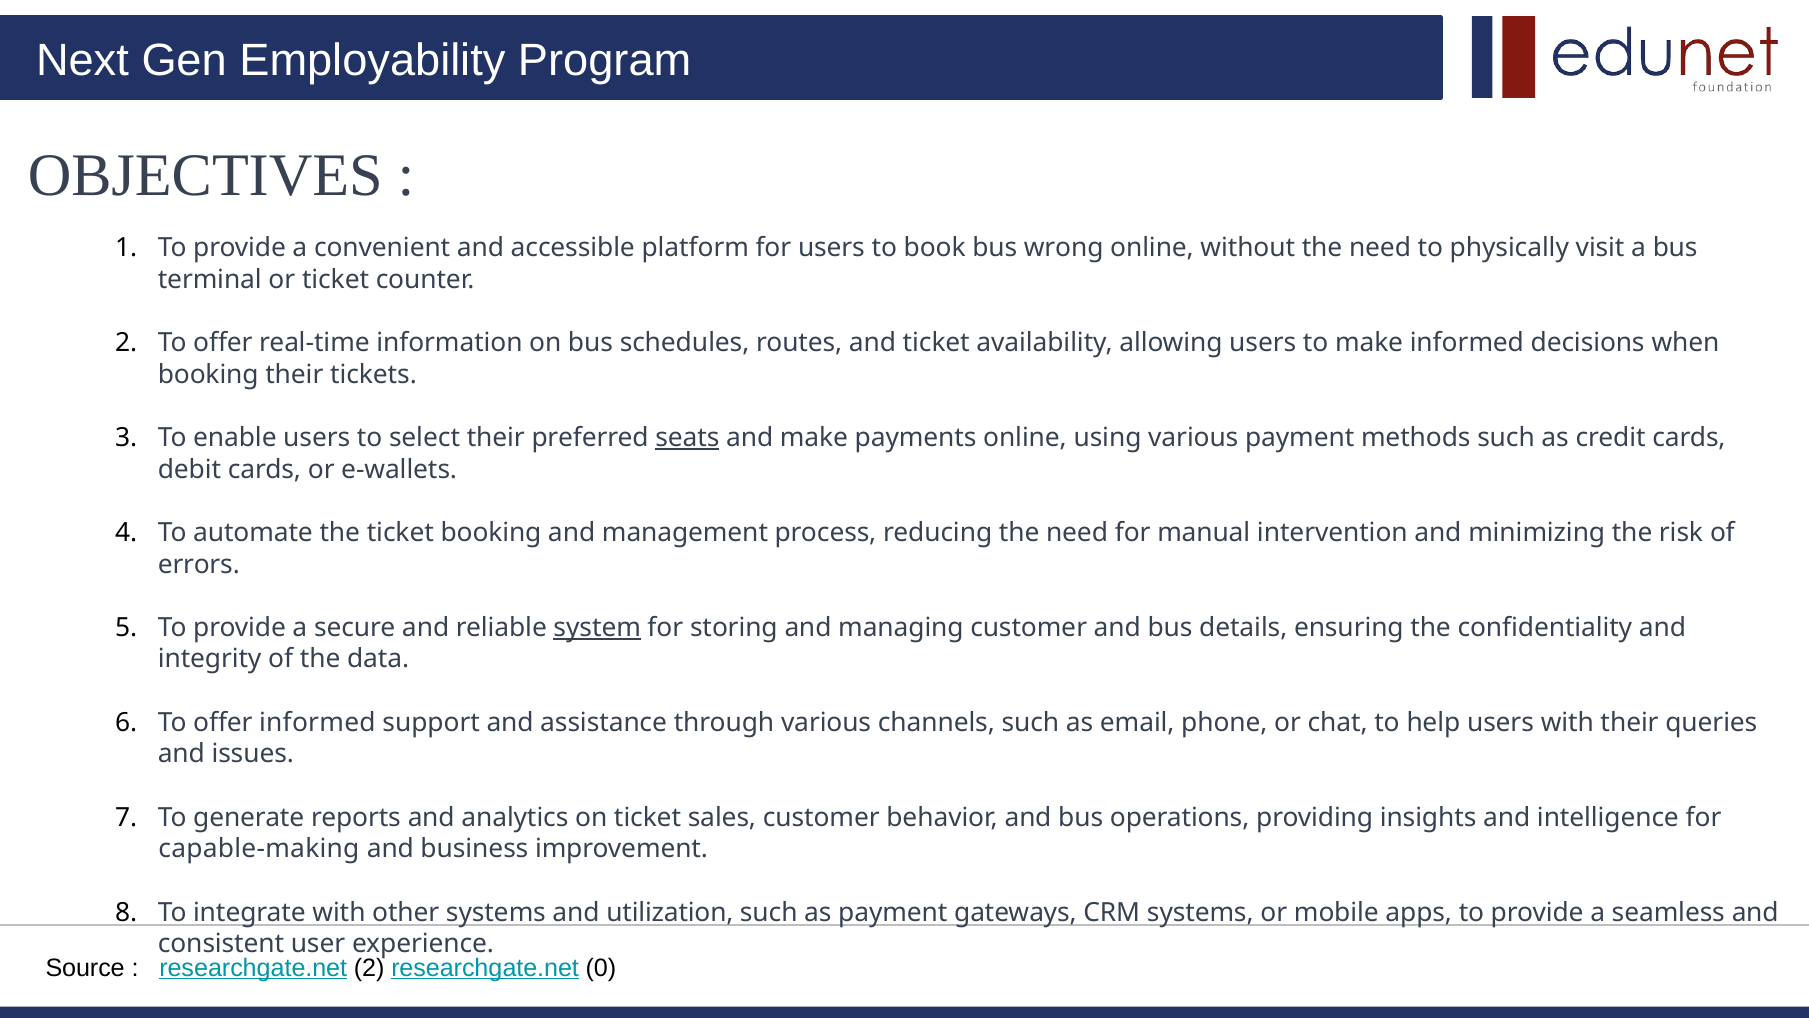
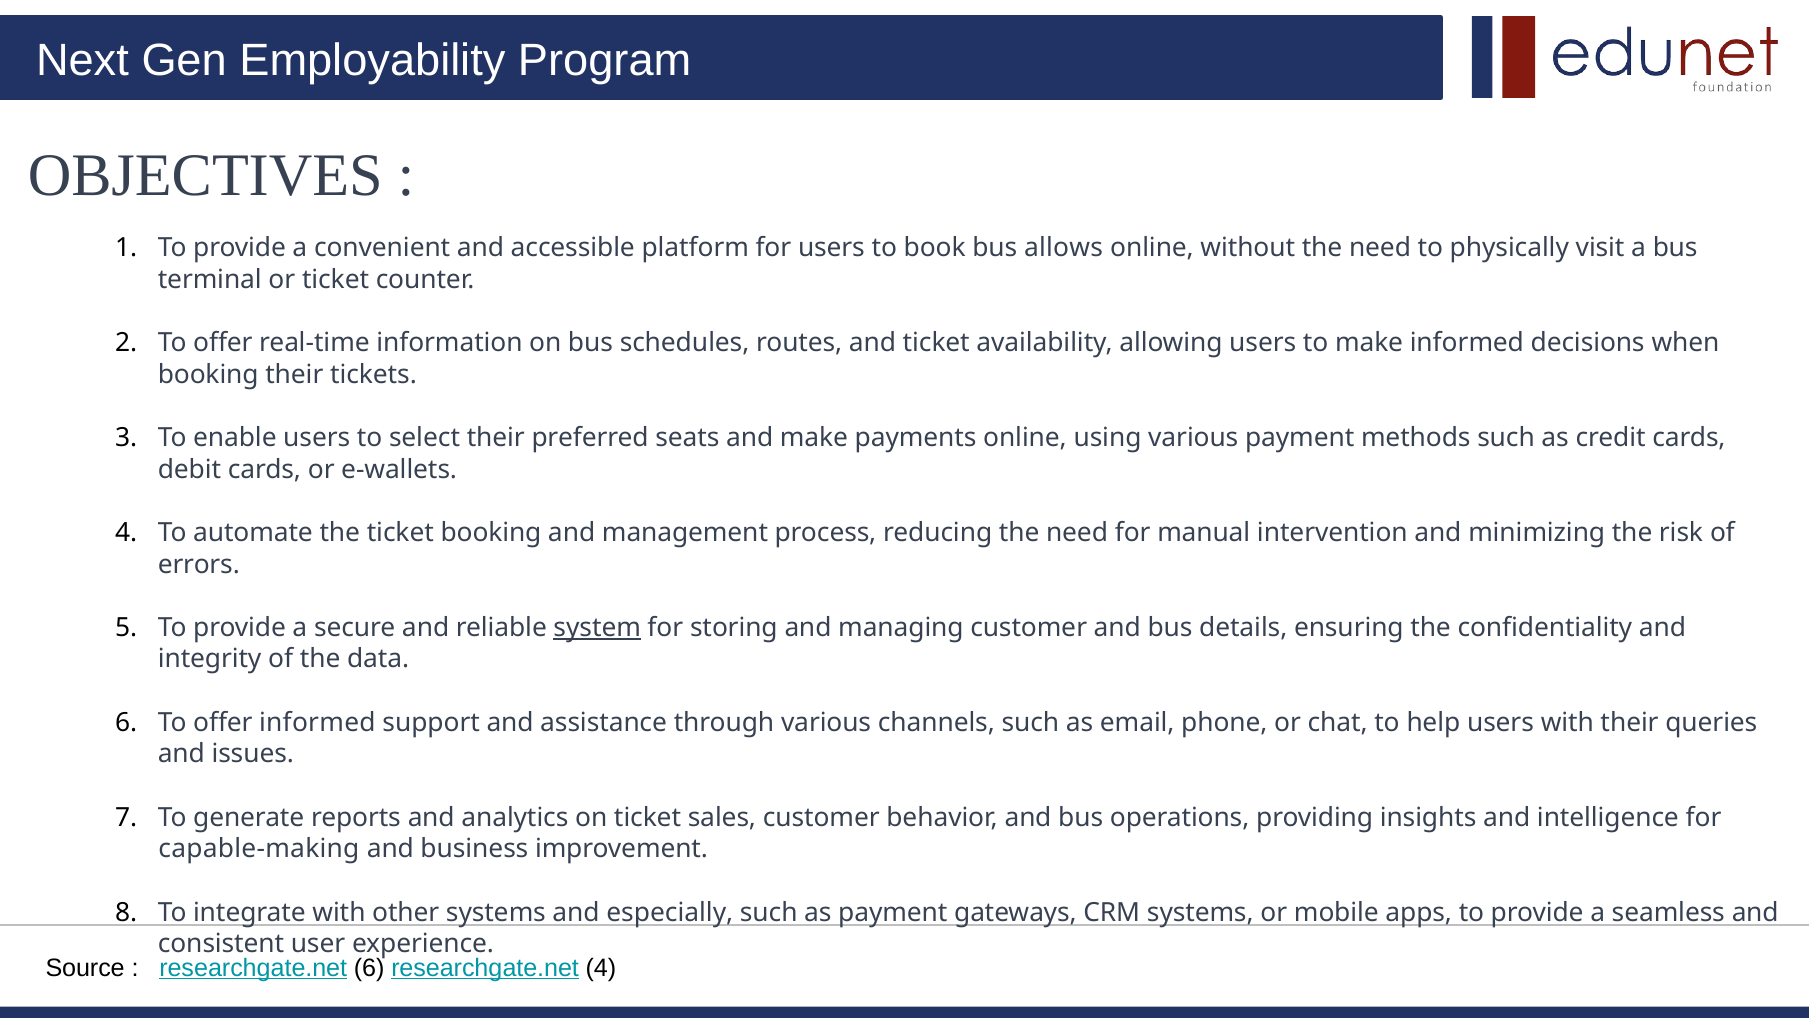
wrong: wrong -> allows (1063, 248)
seats underline: present -> none (687, 438)
utilization: utilization -> especially (670, 912)
researchgate.net 2: 2 -> 6 (369, 967)
researchgate.net 0: 0 -> 4 (601, 967)
